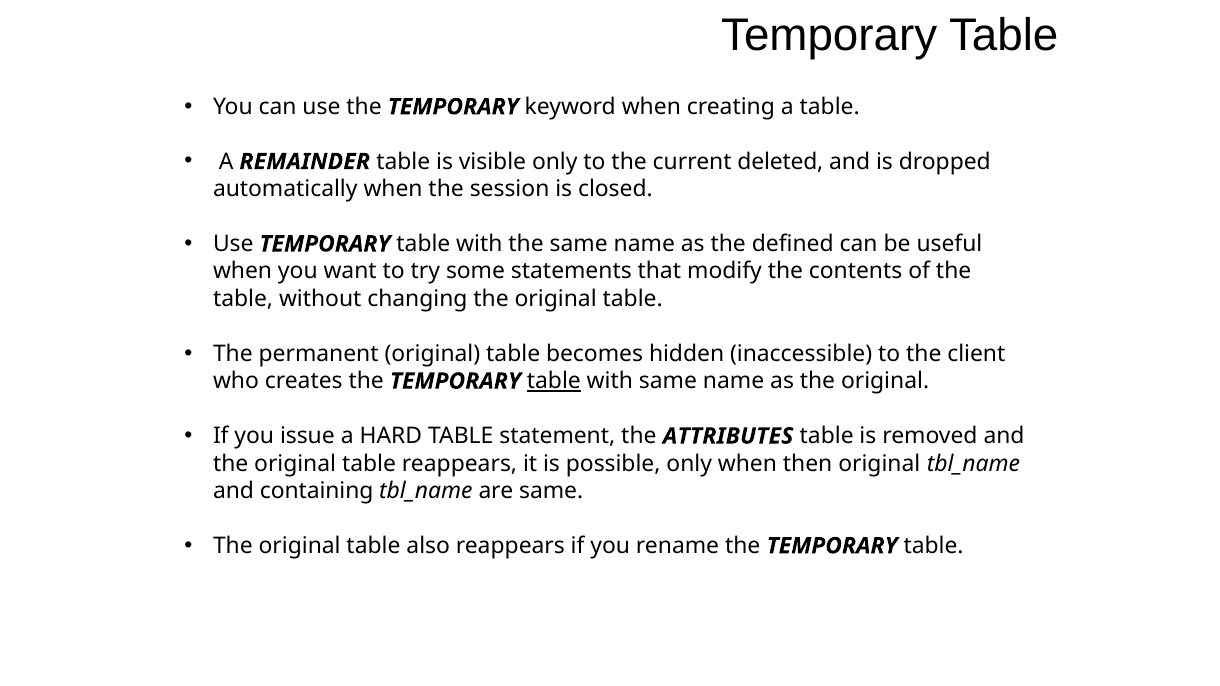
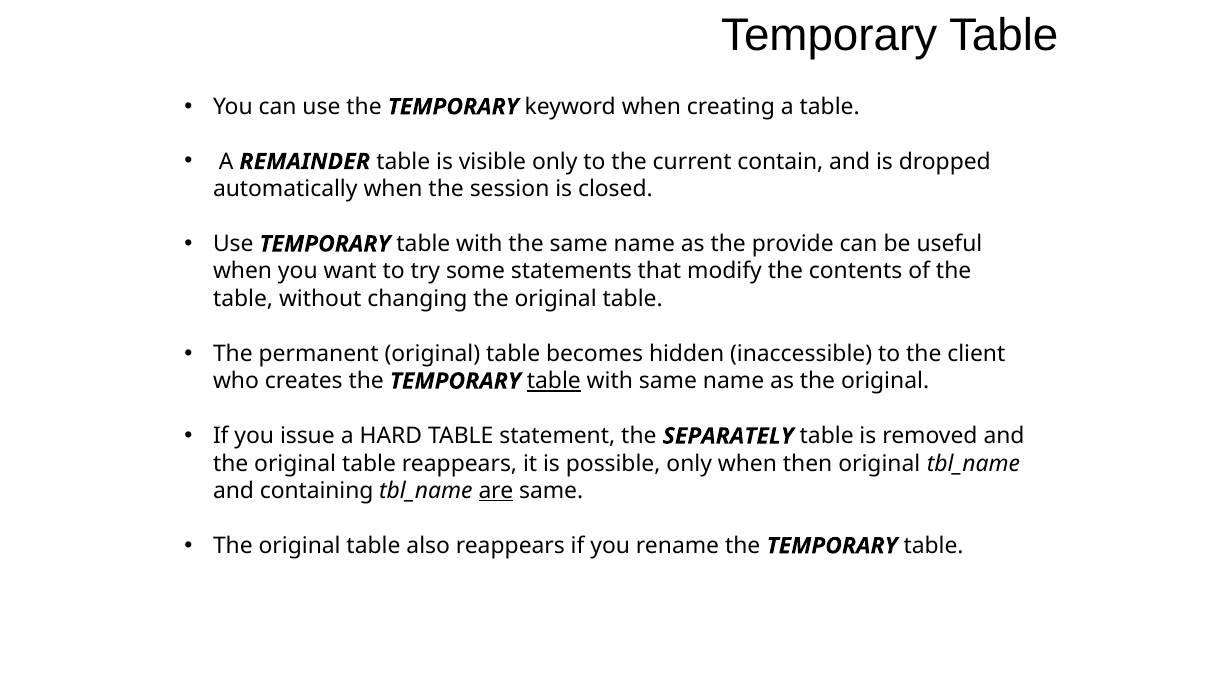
deleted: deleted -> contain (780, 162)
defined: defined -> provide (793, 244)
ATTRIBUTES: ATTRIBUTES -> SEPARATELY (728, 436)
are underline: none -> present (496, 491)
